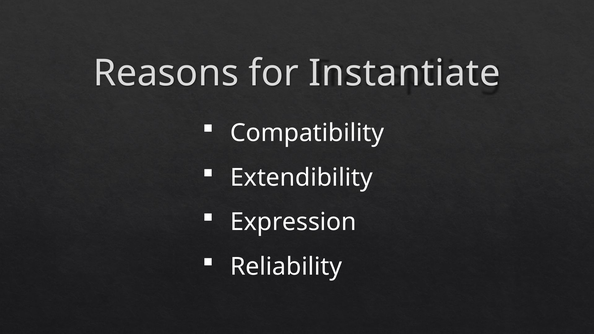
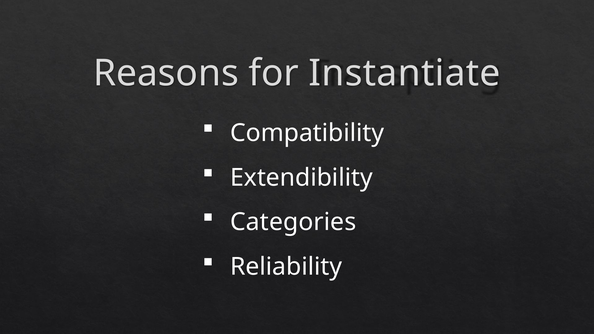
Expression: Expression -> Categories (293, 222)
